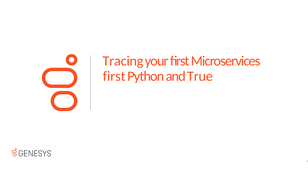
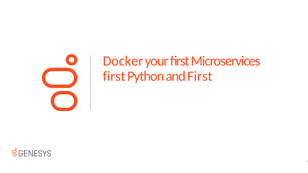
Tracing: Tracing -> Docker (123, 61)
and True: True -> First (200, 76)
